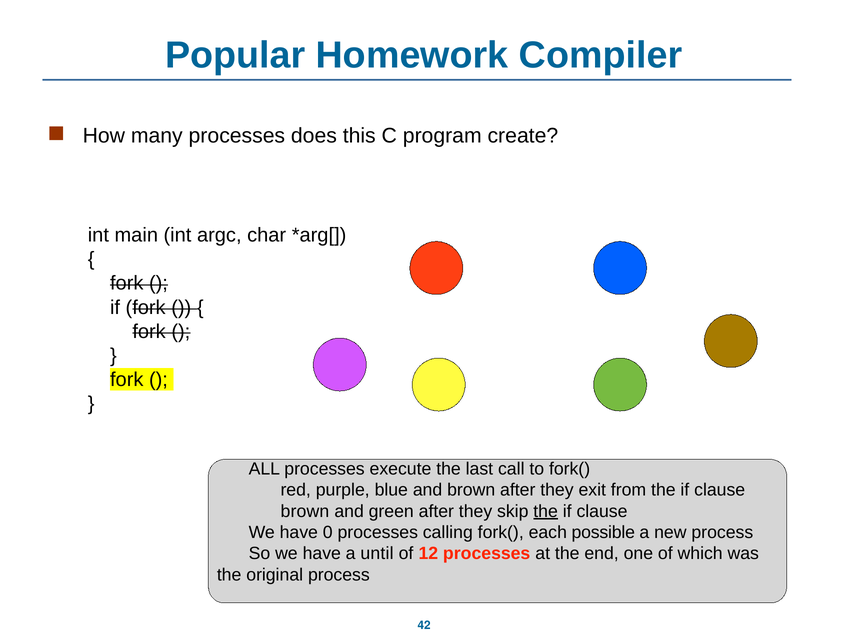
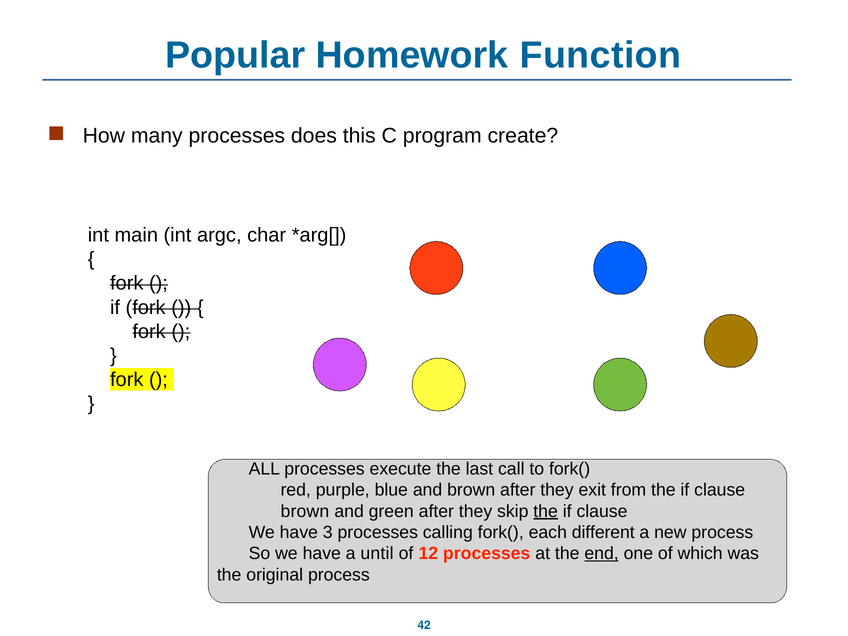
Compiler: Compiler -> Function (600, 55)
0: 0 -> 3 (328, 532)
possible: possible -> different (603, 532)
end underline: none -> present (602, 554)
